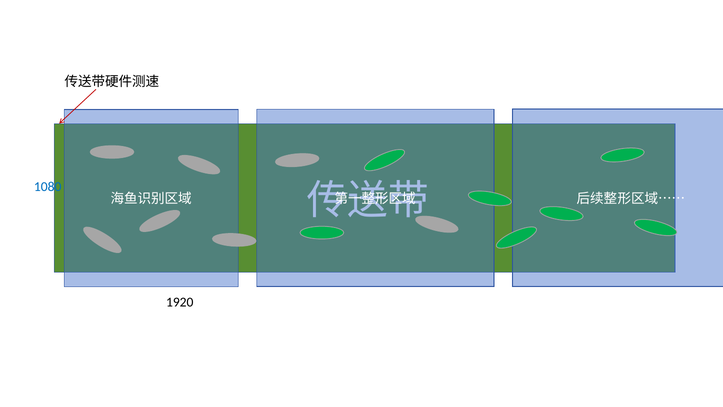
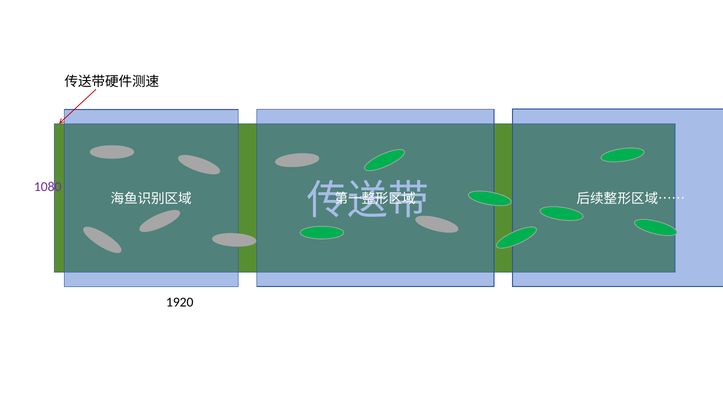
1080 colour: blue -> purple (48, 186)
